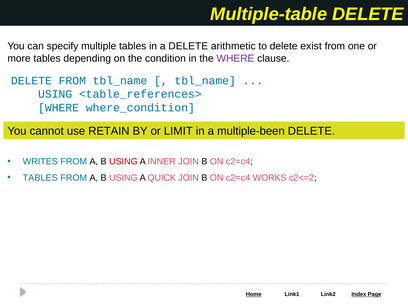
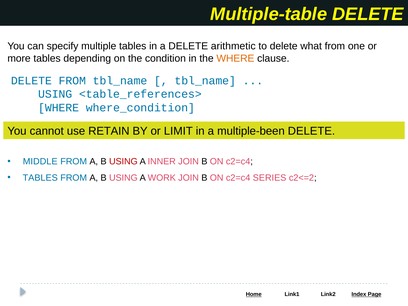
exist: exist -> what (311, 46)
WHERE colour: purple -> orange (235, 58)
WRITES: WRITES -> MIDDLE (40, 162)
QUICK: QUICK -> WORK (162, 178)
WORKS: WORKS -> SERIES (270, 178)
